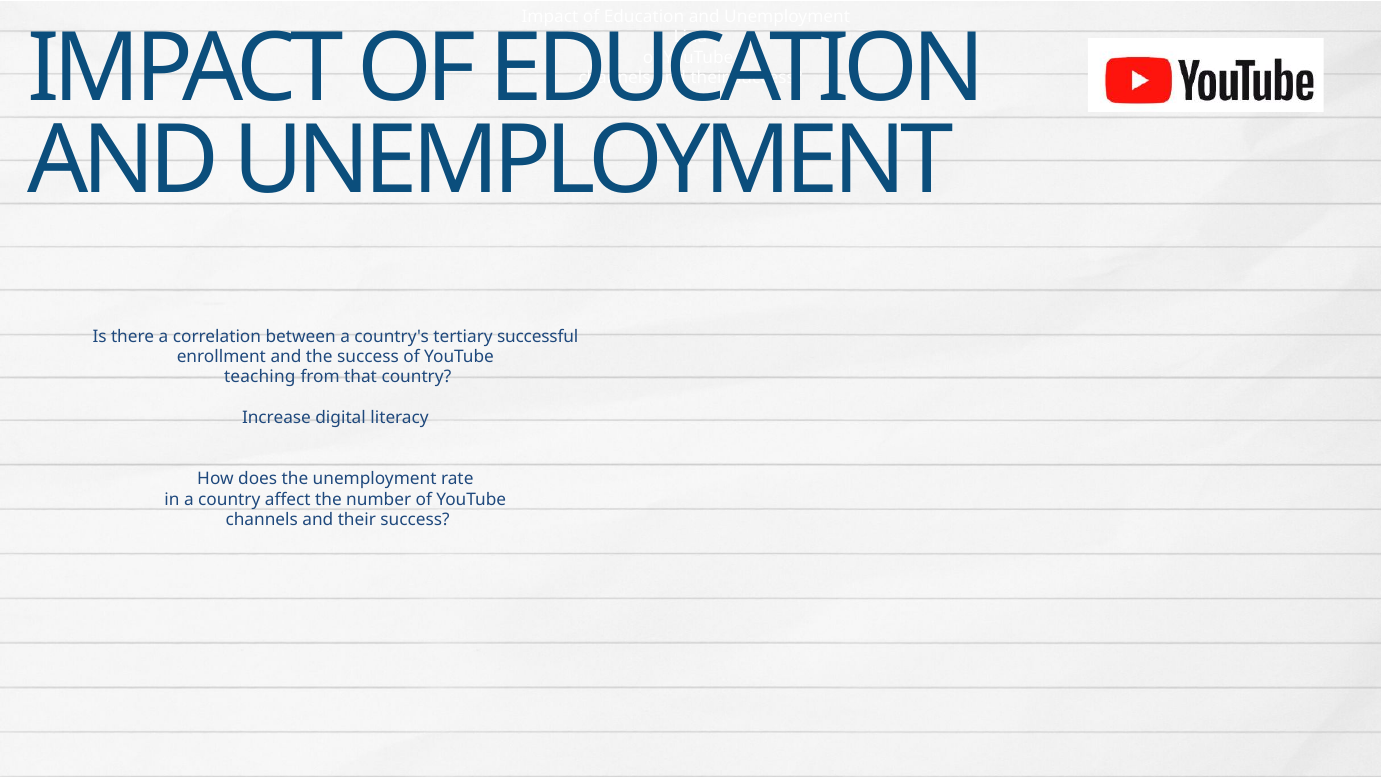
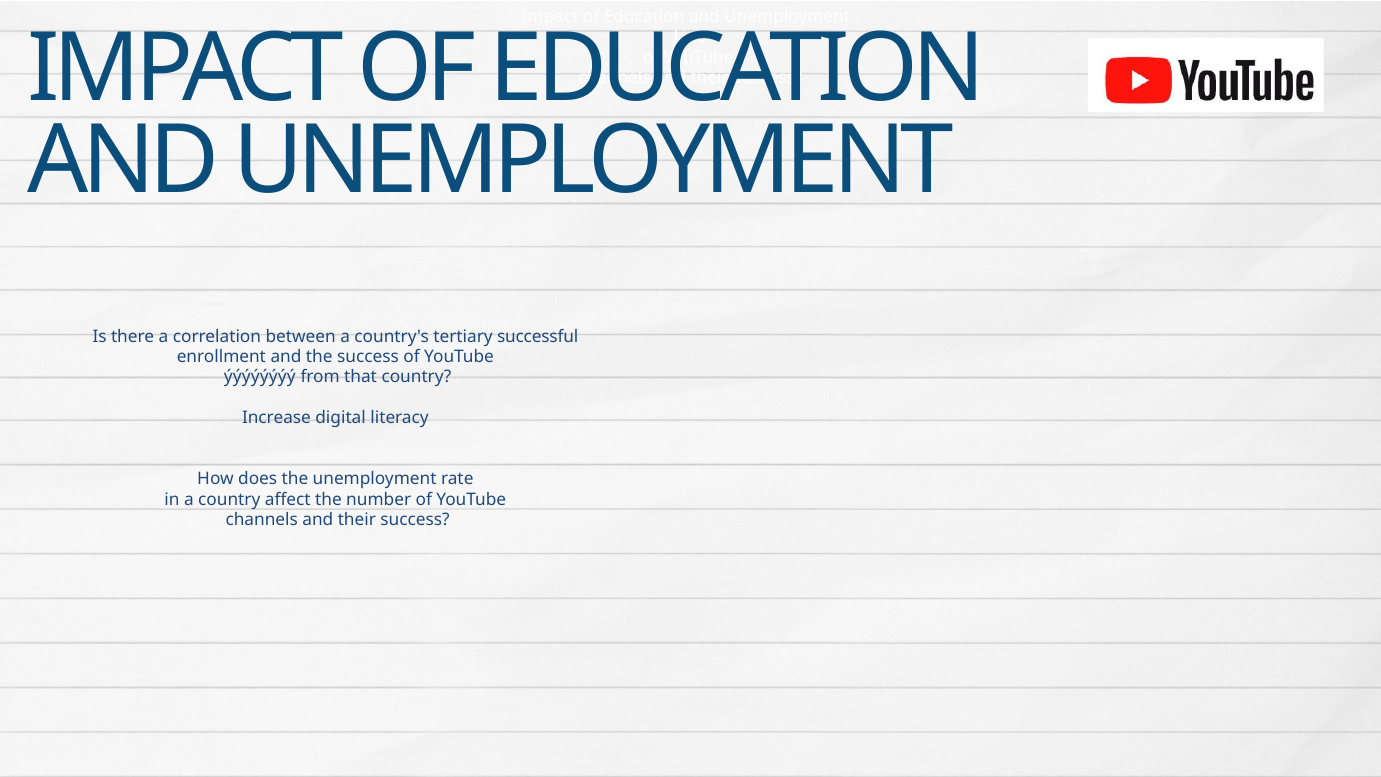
teaching: teaching -> ýýýýýýýý (260, 377)
